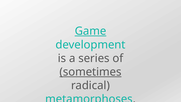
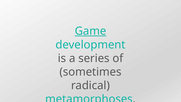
sometimes underline: present -> none (90, 72)
